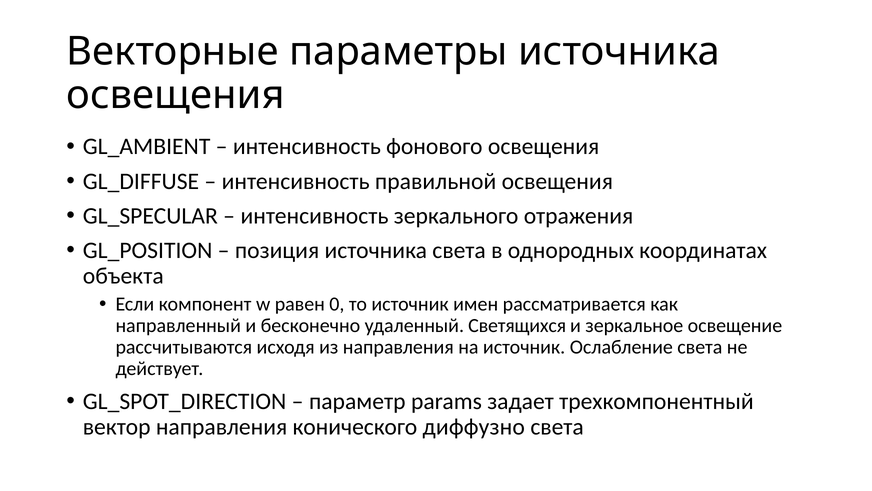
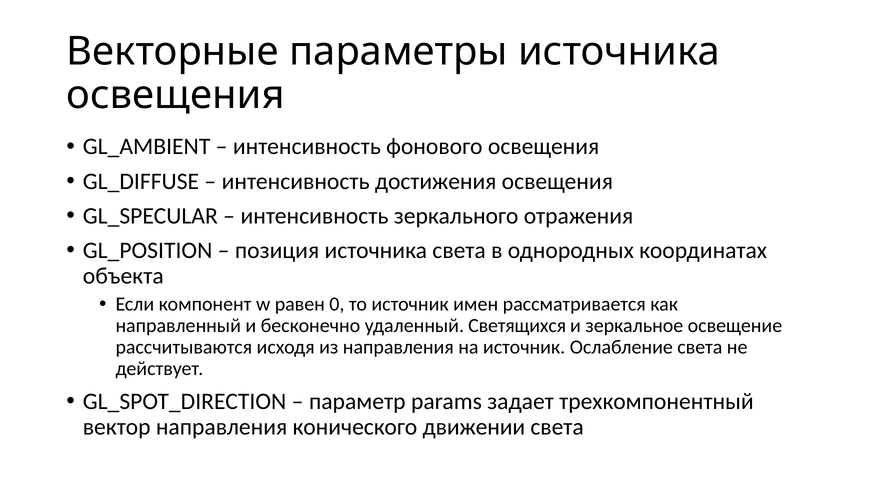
правильной: правильной -> достижения (436, 181)
диффузно: диффузно -> движении (474, 427)
